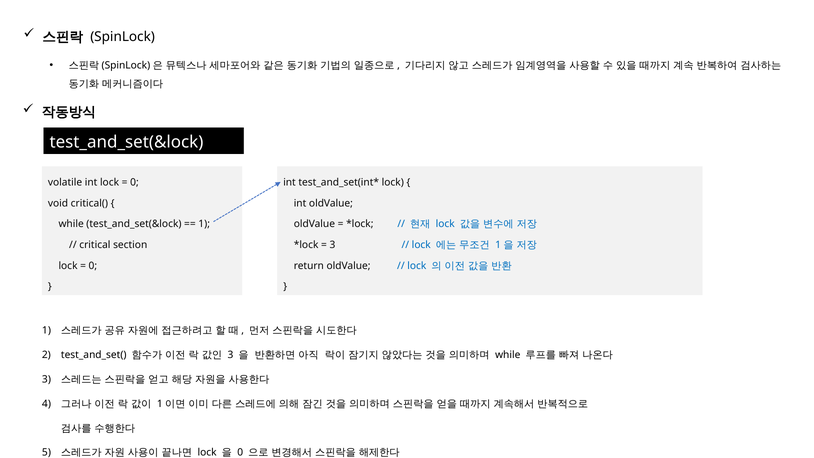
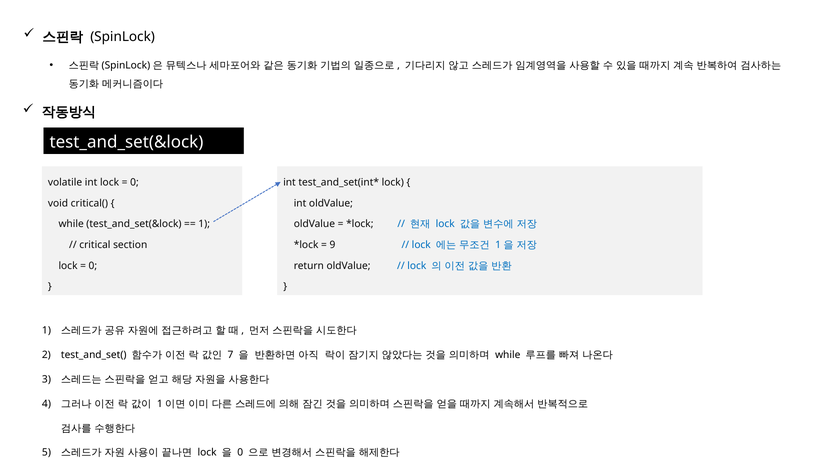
3: 3 -> 9 (332, 245)
3: 3 -> 7 (231, 355)
